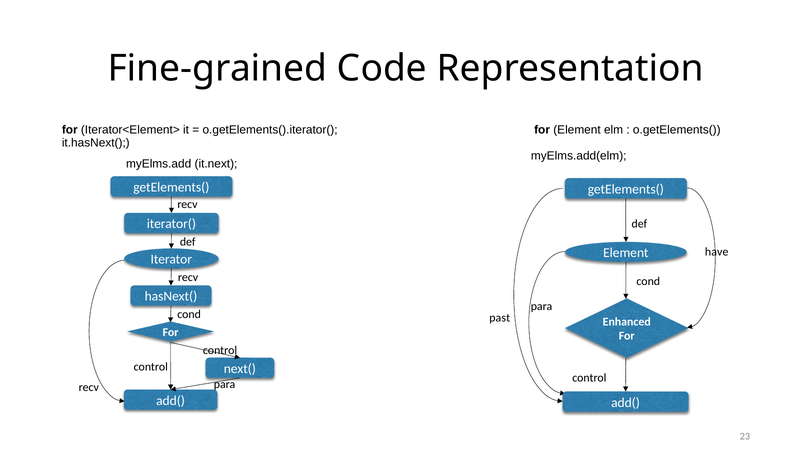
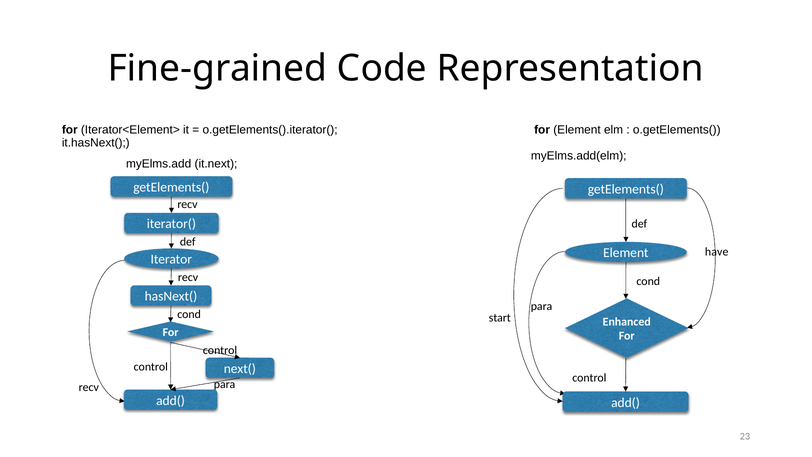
past: past -> start (500, 318)
